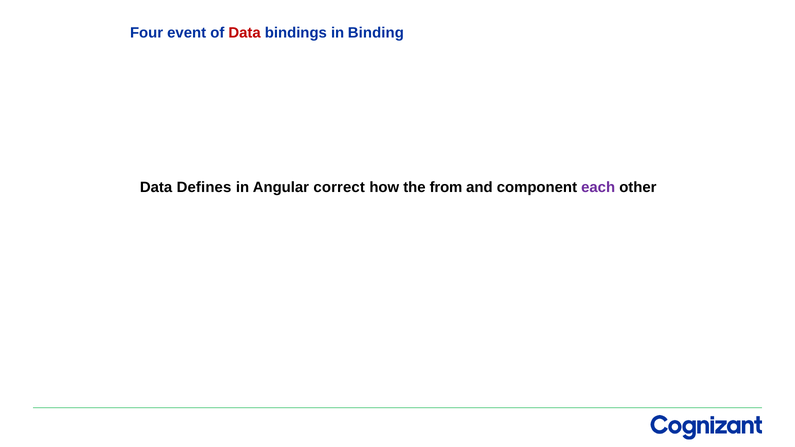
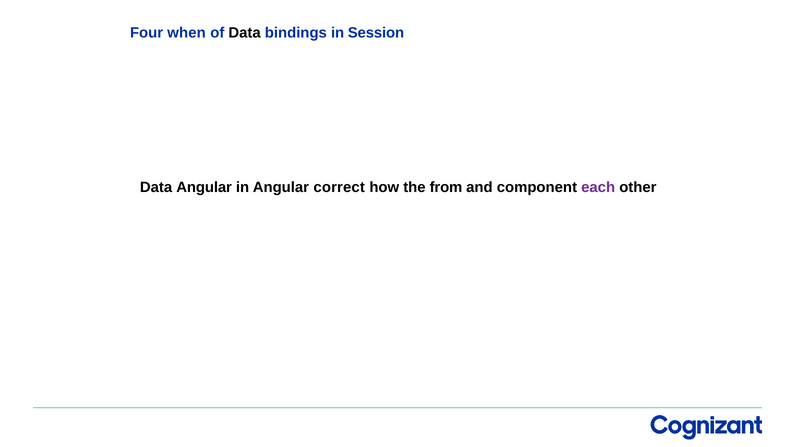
event: event -> when (187, 33)
Data colour: red -> black (245, 33)
Binding: Binding -> Session (376, 33)
Data Defines: Defines -> Angular (204, 188)
